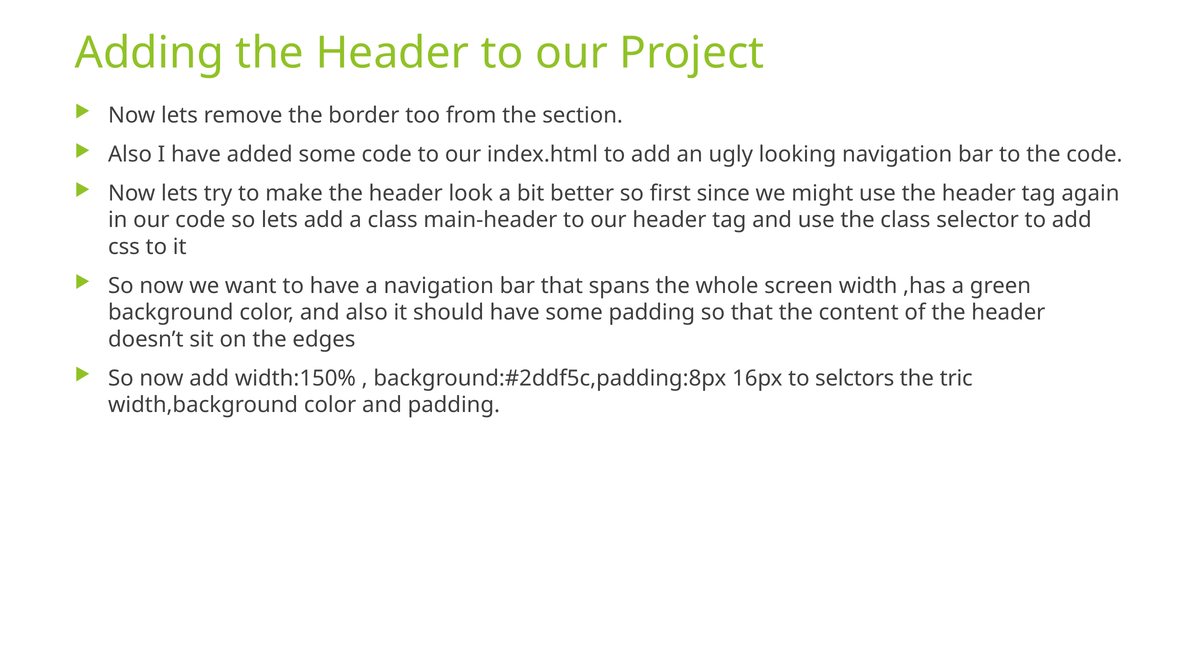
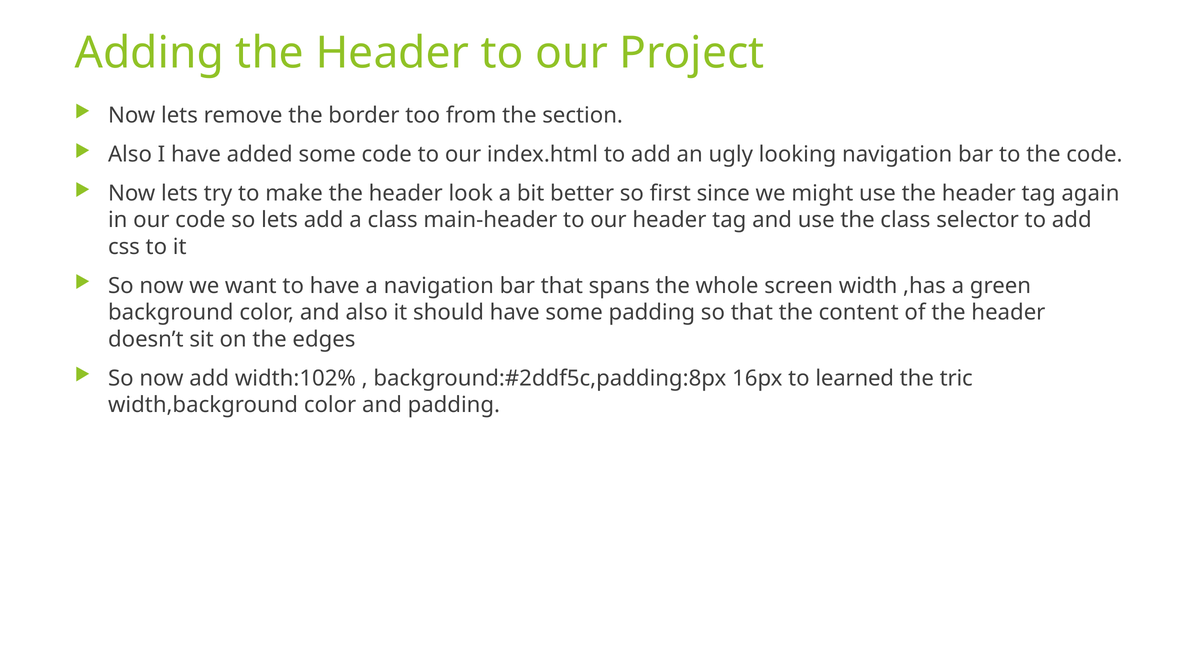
width:150%: width:150% -> width:102% (295, 378)
selctors: selctors -> learned (855, 378)
